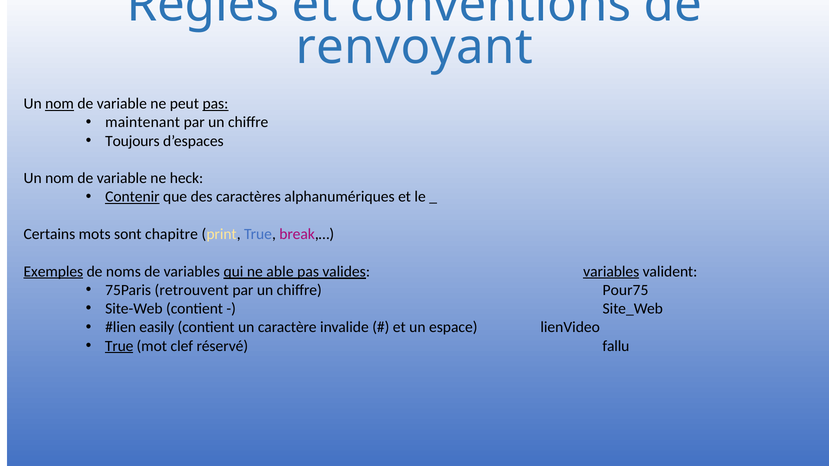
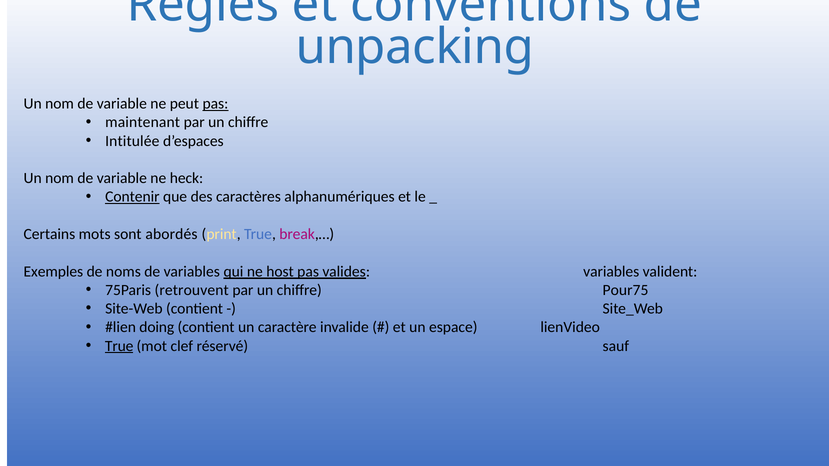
renvoyant: renvoyant -> unpacking (415, 47)
nom underline: present -> none (60, 104)
Toujours: Toujours -> Intitulée (132, 141)
chapitre: chapitre -> abordés (171, 234)
Exemples underline: present -> none (53, 272)
able: able -> host (280, 272)
variables underline: present -> none (611, 272)
easily: easily -> doing (157, 328)
fallu: fallu -> sauf (616, 346)
